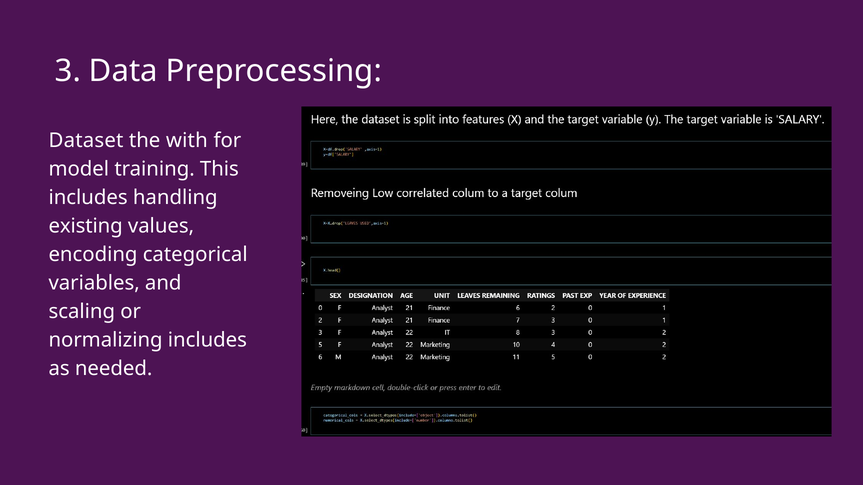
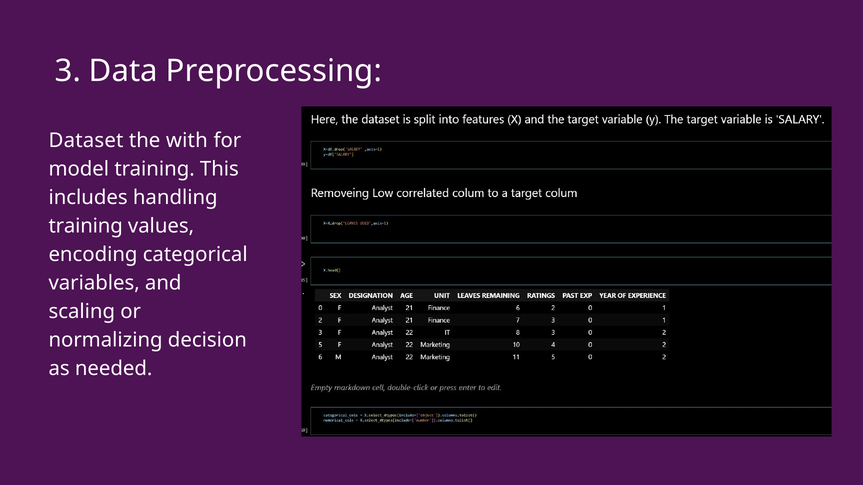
existing: existing -> training (86, 226)
normalizing includes: includes -> decision (207, 340)
